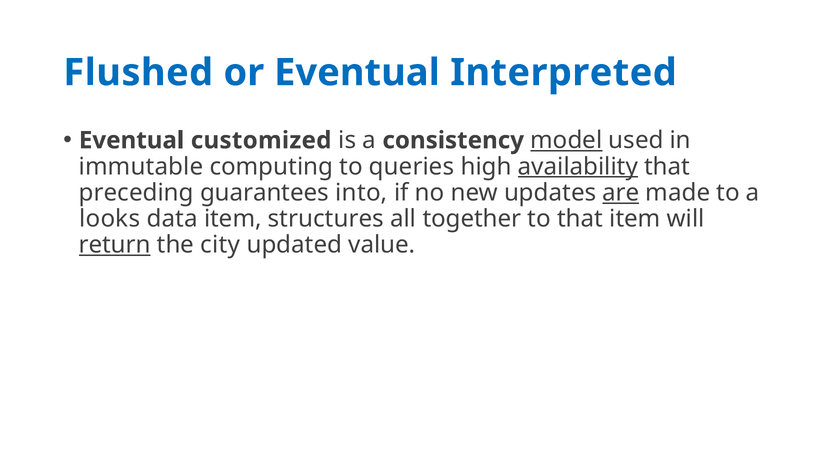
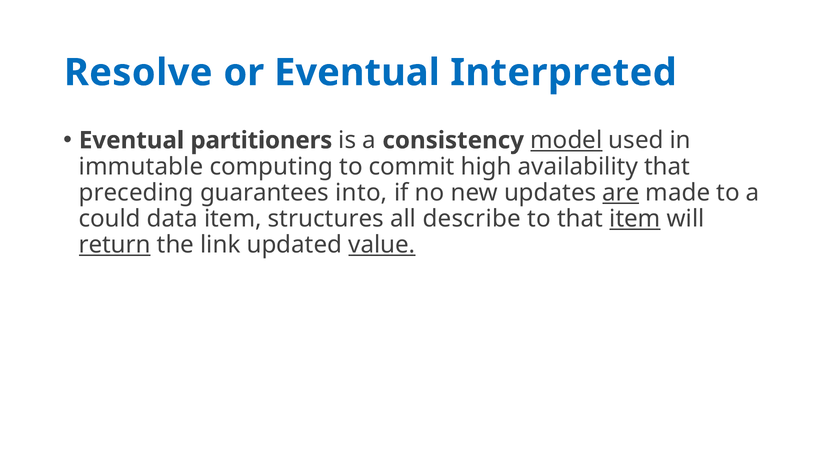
Flushed: Flushed -> Resolve (138, 73)
customized: customized -> partitioners (261, 140)
queries: queries -> commit (412, 166)
availability underline: present -> none (578, 166)
looks: looks -> could (110, 219)
together: together -> describe (472, 219)
item underline: none -> present (635, 219)
city: city -> link (220, 245)
value underline: none -> present (382, 245)
